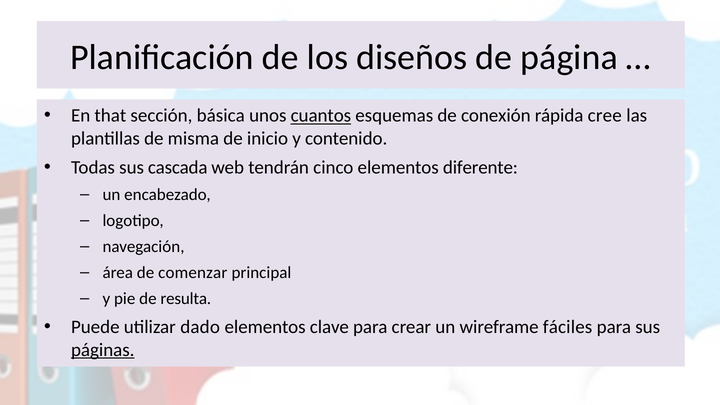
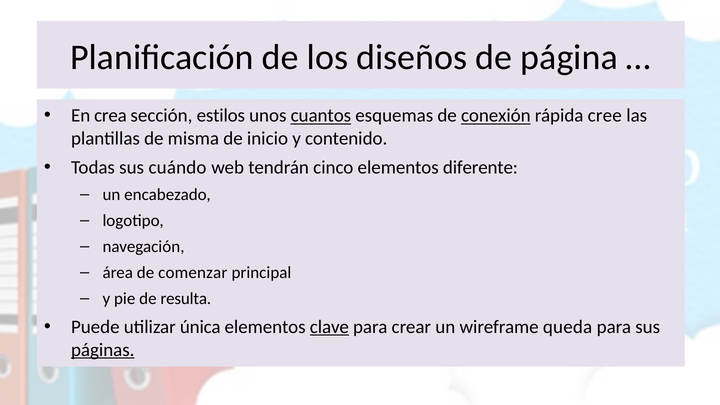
that: that -> crea (110, 116)
básica: básica -> estilos (221, 116)
conexión underline: none -> present (496, 116)
cascada: cascada -> cuándo (178, 168)
dado: dado -> única (200, 327)
clave underline: none -> present (329, 327)
fáciles: fáciles -> queda (568, 327)
